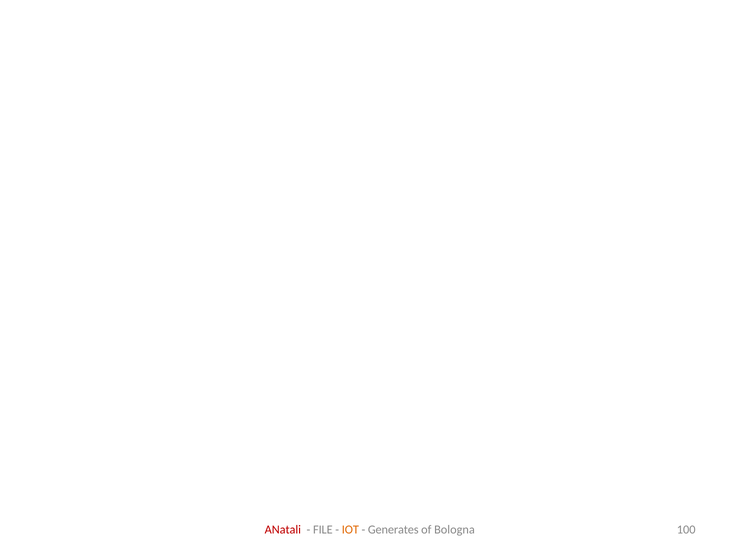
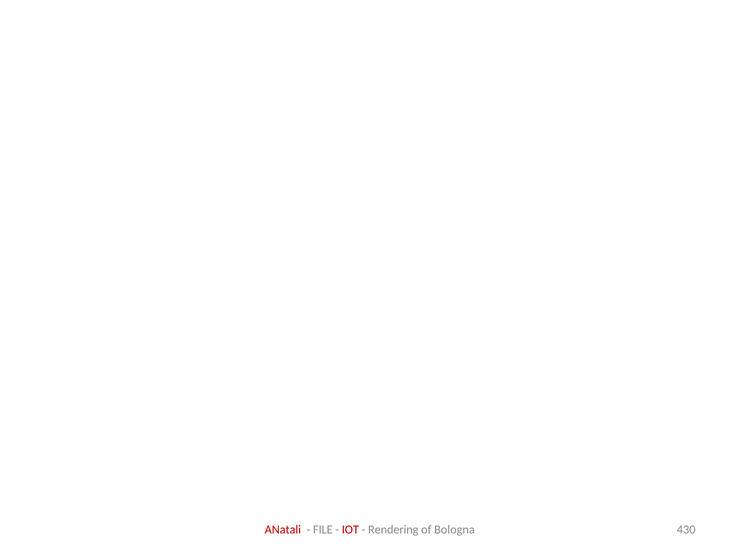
IOT colour: orange -> red (350, 530)
Generates: Generates -> Rendering (393, 530)
100: 100 -> 430 (686, 530)
